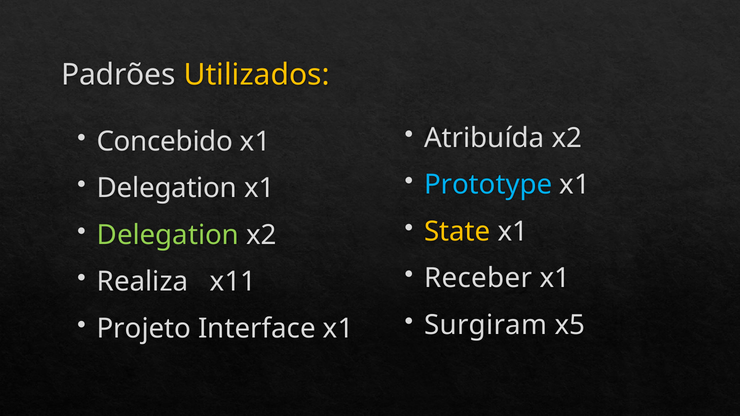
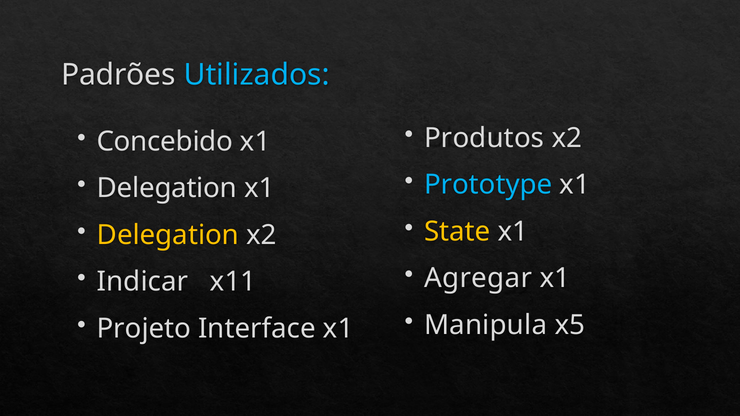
Utilizados colour: yellow -> light blue (257, 75)
Atribuída: Atribuída -> Produtos (484, 138)
Delegation colour: light green -> yellow (168, 235)
Receber: Receber -> Agregar (478, 278)
Realiza: Realiza -> Indicar (142, 282)
Surgiram: Surgiram -> Manipula (486, 325)
